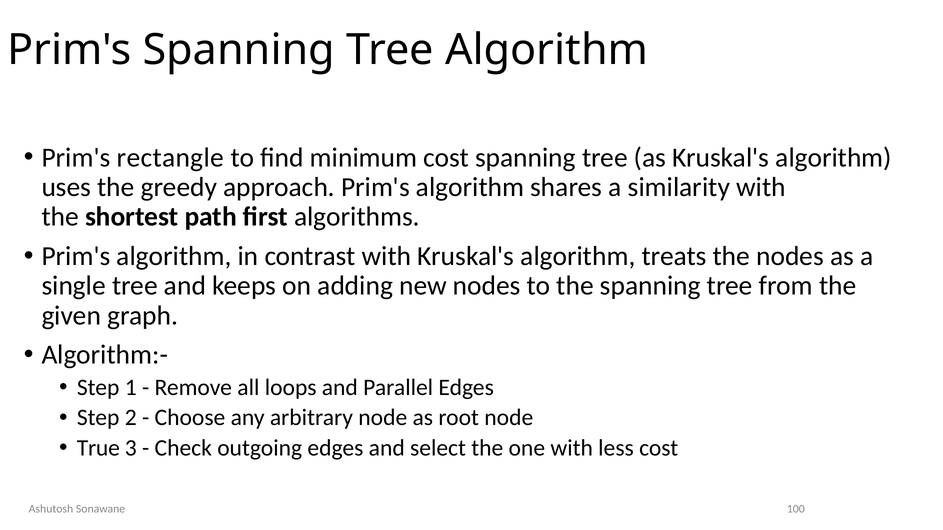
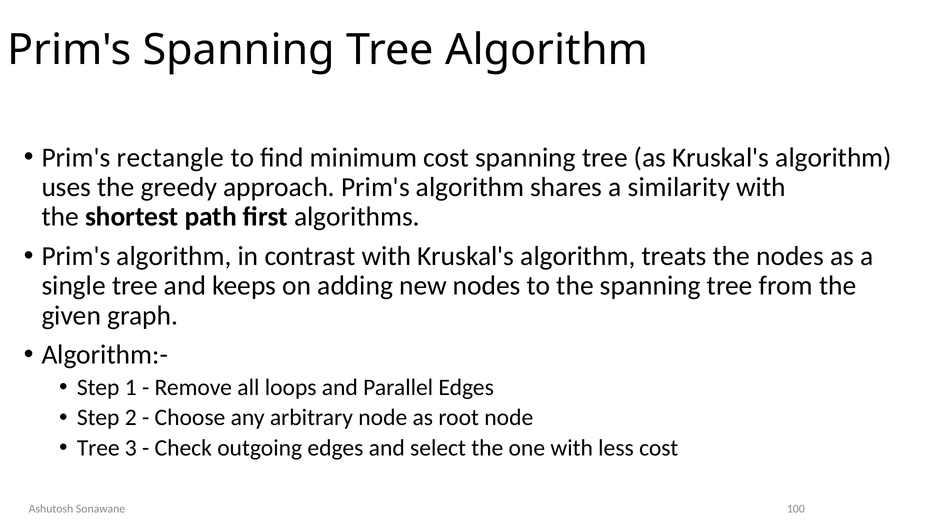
True: True -> Tree (98, 448)
